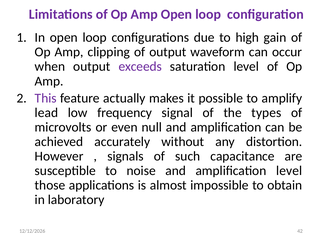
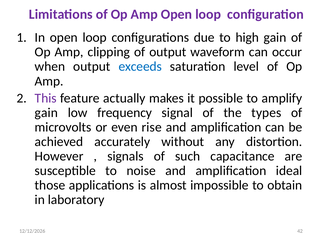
exceeds colour: purple -> blue (140, 66)
lead: lead -> gain (46, 112)
null: null -> rise (152, 127)
amplification level: level -> ideal (289, 170)
